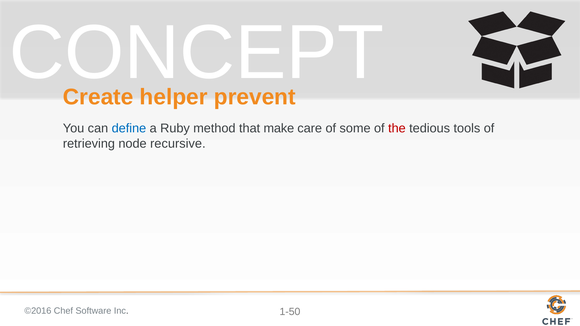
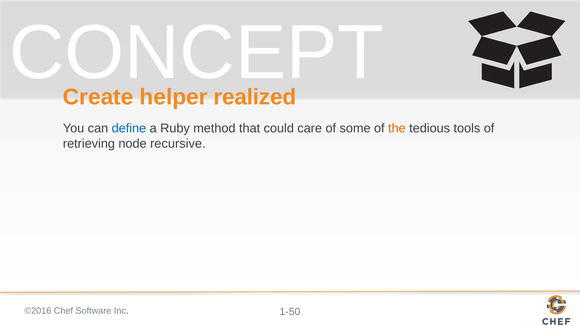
prevent: prevent -> realized (255, 97)
make: make -> could (279, 128)
the colour: red -> orange (397, 128)
